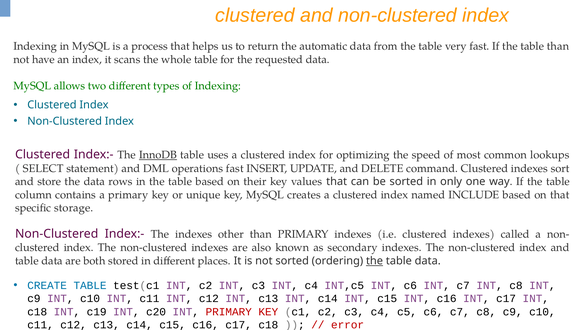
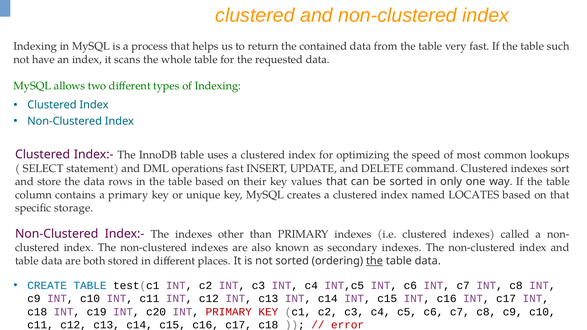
automatic: automatic -> contained (323, 46)
table than: than -> such (558, 46)
InnoDB underline: present -> none (158, 155)
INCLUDE: INCLUDE -> LOCATES (474, 195)
